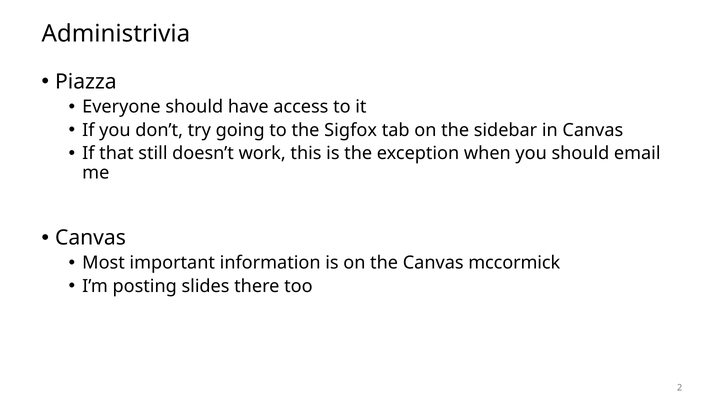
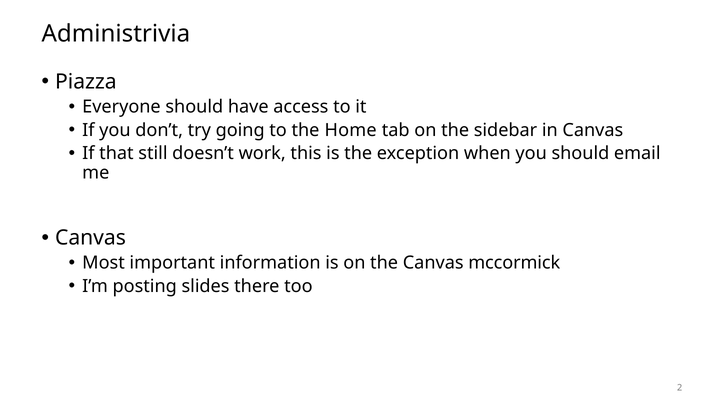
Sigfox: Sigfox -> Home (351, 130)
